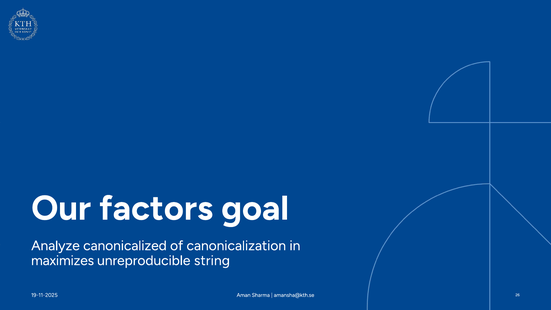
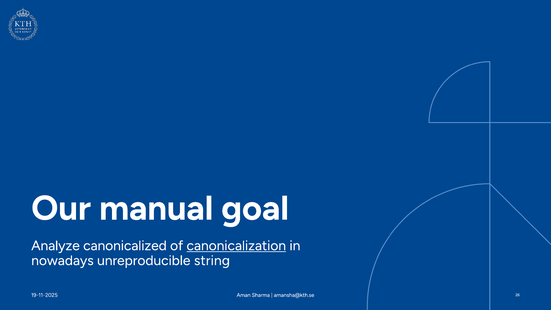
factors: factors -> manual (156, 208)
canonicalization underline: none -> present (236, 246)
maximizes: maximizes -> nowadays (62, 260)
